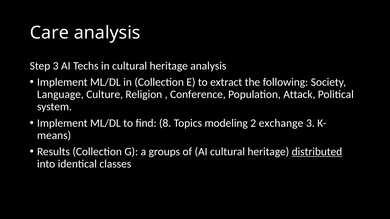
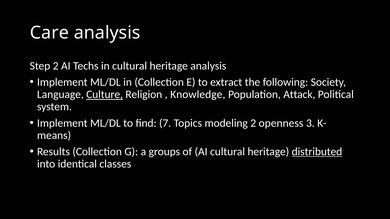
Step 3: 3 -> 2 (56, 66)
Culture underline: none -> present (105, 95)
Conference: Conference -> Knowledge (198, 95)
8: 8 -> 7 (165, 123)
exchange: exchange -> openness (281, 123)
